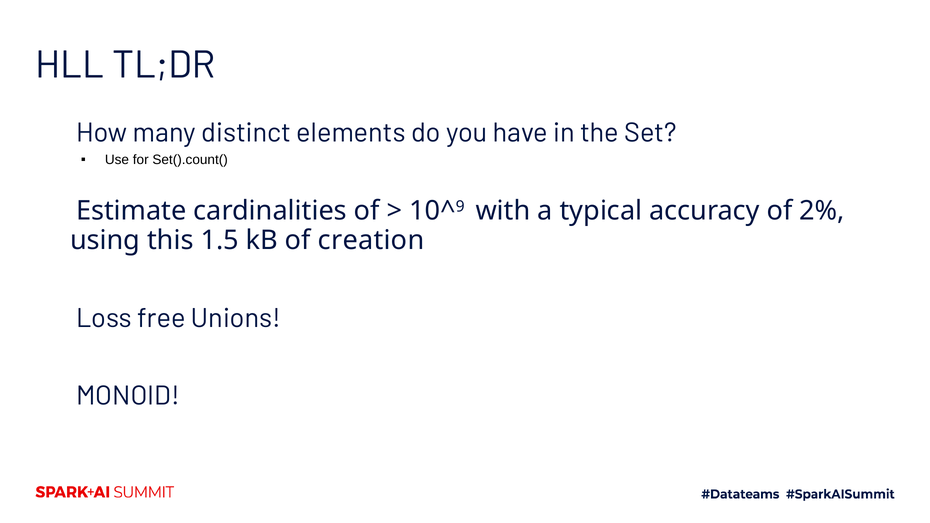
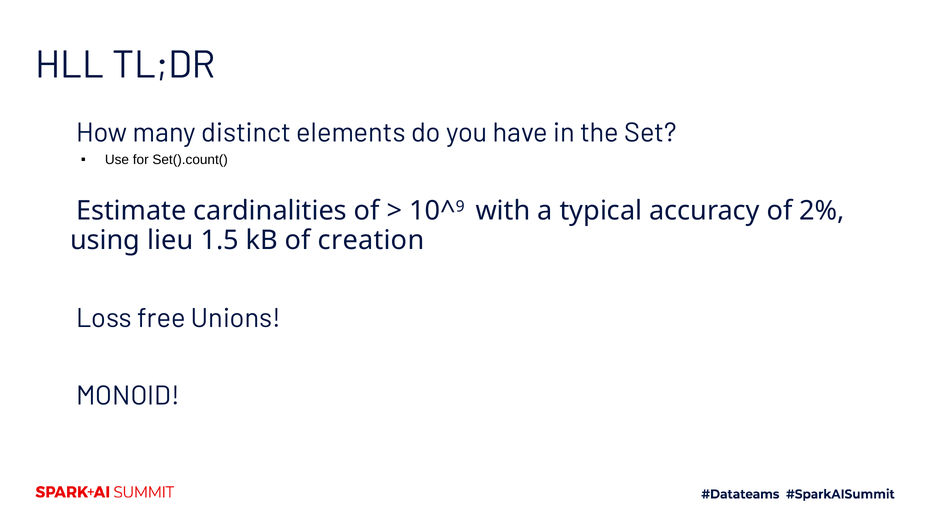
this: this -> lieu (170, 240)
